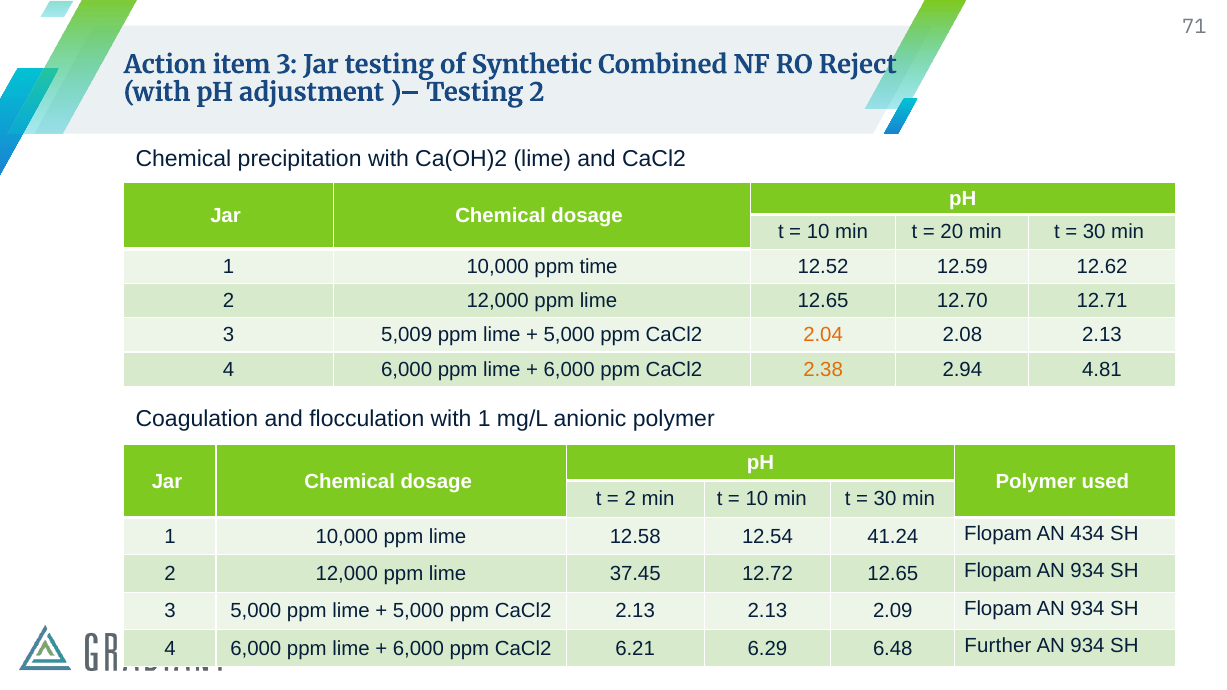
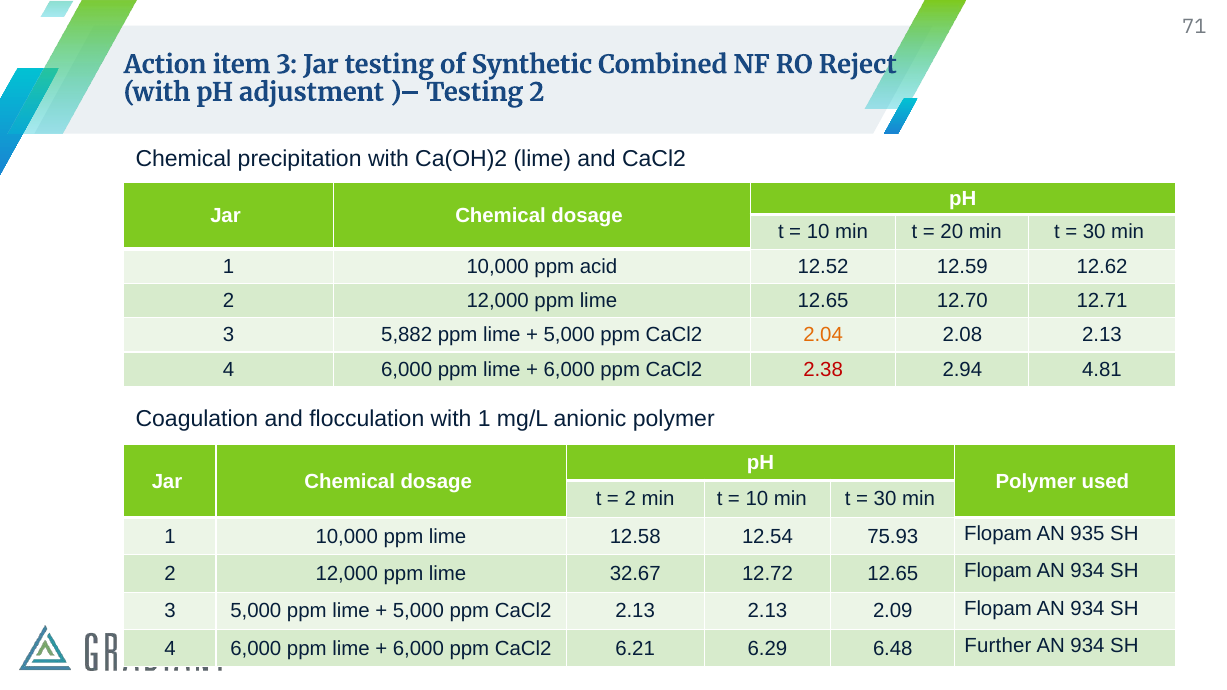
time: time -> acid (598, 267)
5,009: 5,009 -> 5,882 (407, 335)
2.38 colour: orange -> red (823, 370)
41.24: 41.24 -> 75.93 (893, 537)
434: 434 -> 935 (1087, 534)
37.45: 37.45 -> 32.67 (635, 574)
